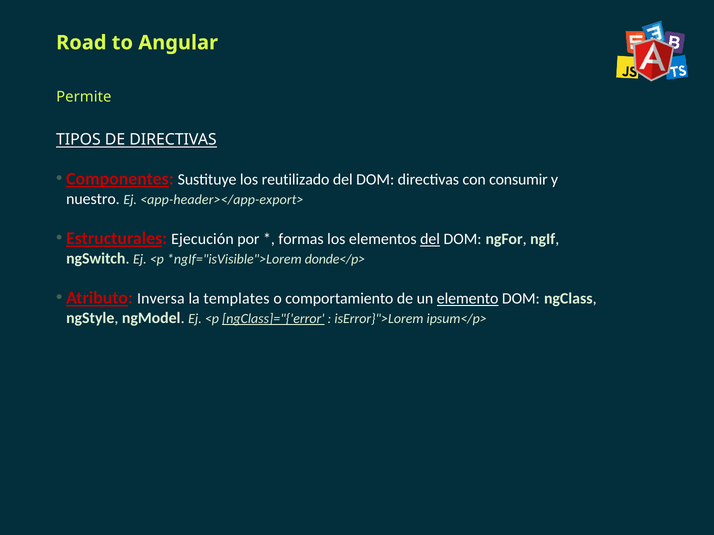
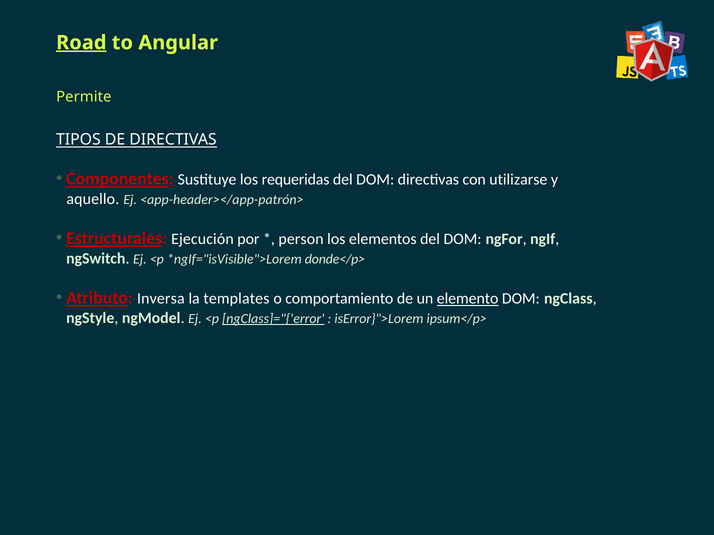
Road underline: none -> present (81, 43)
reutilizado: reutilizado -> requeridas (296, 180)
consumir: consumir -> utilizarse (518, 180)
nuestro: nuestro -> aquello (93, 199)
<app-header></app-export>: <app-header></app-export> -> <app-header></app-patrón> (222, 200)
formas: formas -> person (301, 239)
del underline: present -> none (430, 239)
